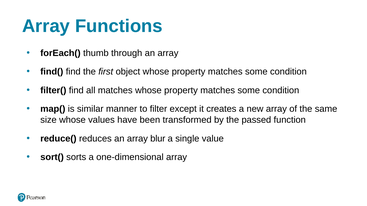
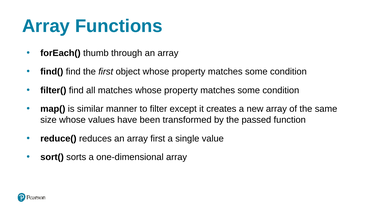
array blur: blur -> first (158, 139)
